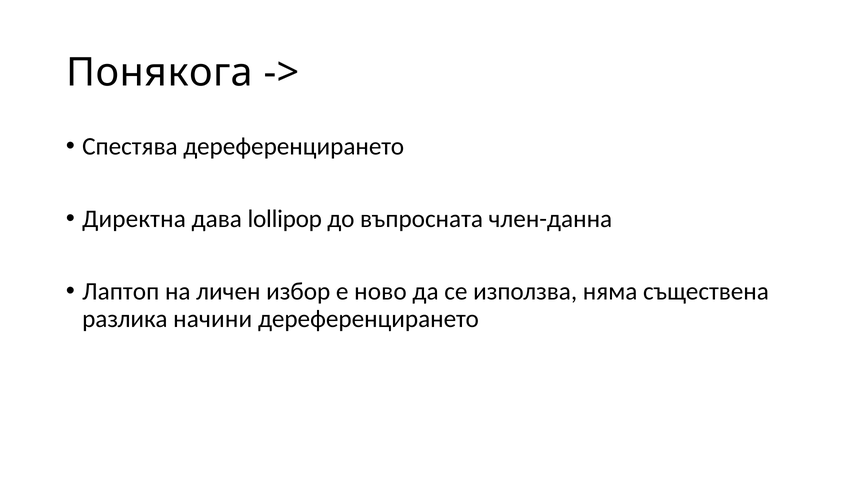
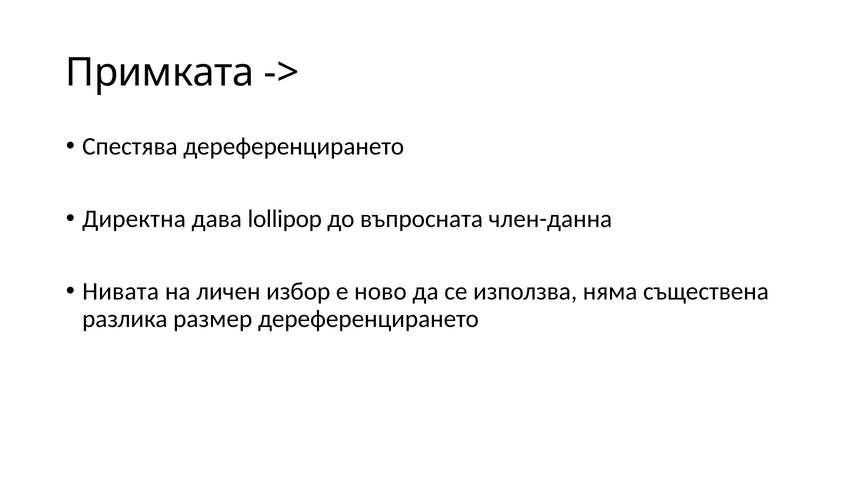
Понякога: Понякога -> Примката (160, 73)
Лаптоп: Лаптоп -> Нивата (121, 291)
начини: начини -> размер (213, 319)
